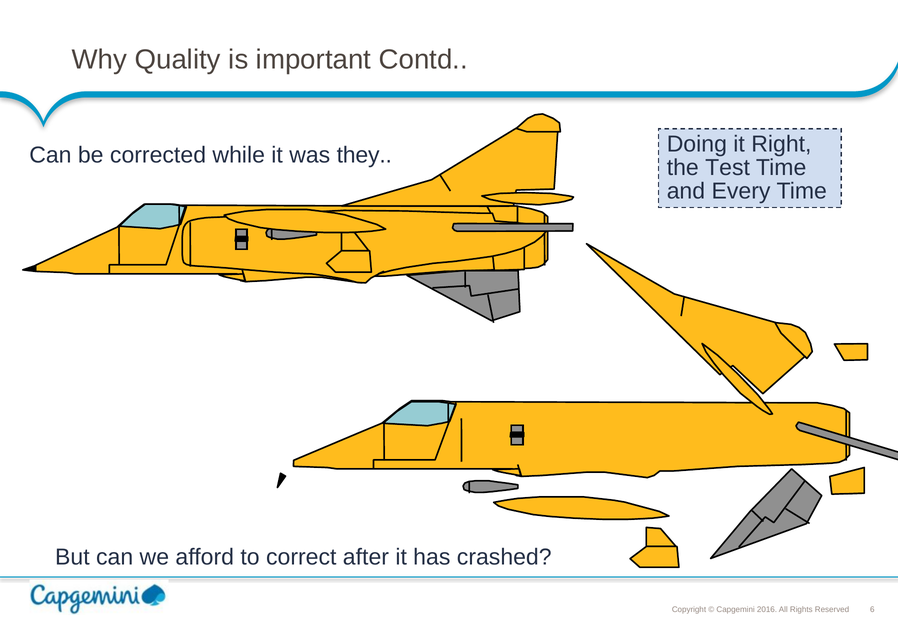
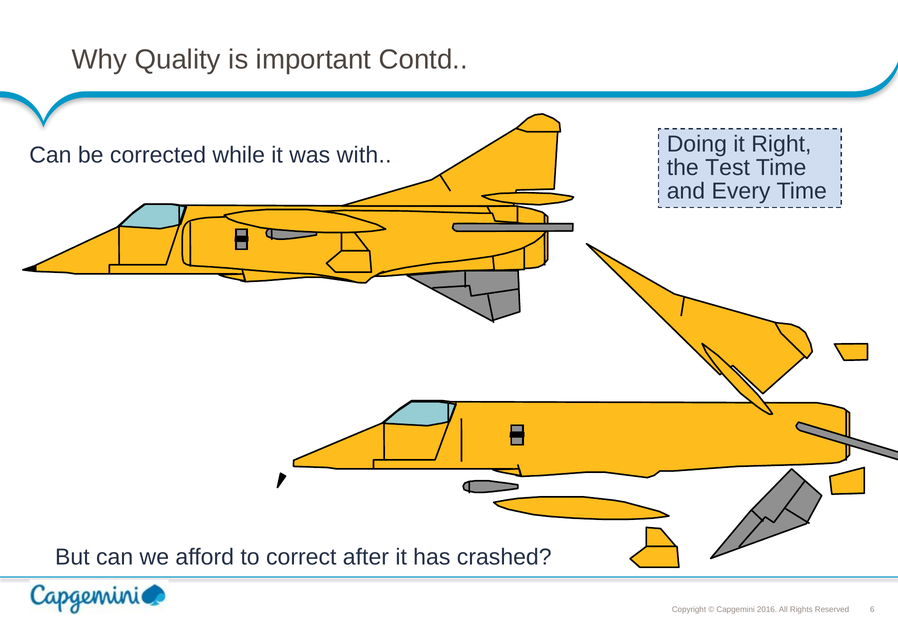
they: they -> with (364, 155)
